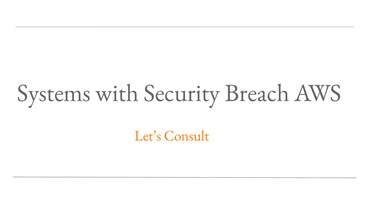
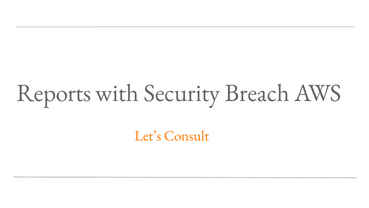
Systems: Systems -> Reports (54, 93)
